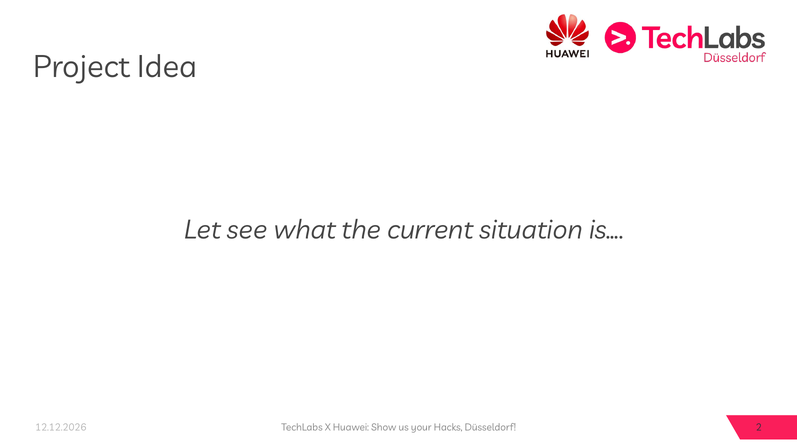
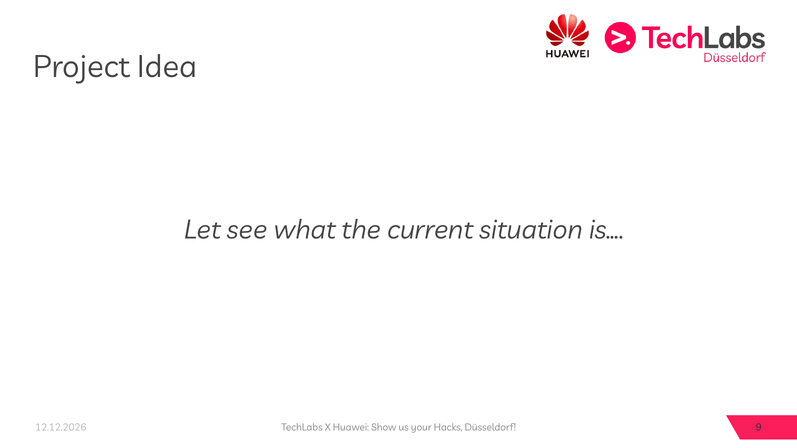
2: 2 -> 9 (759, 428)
